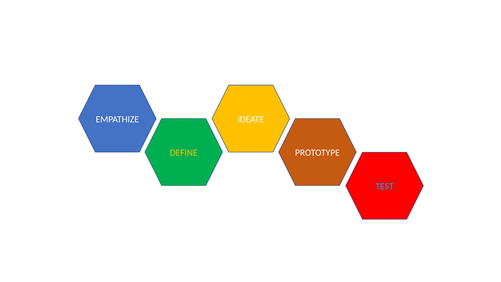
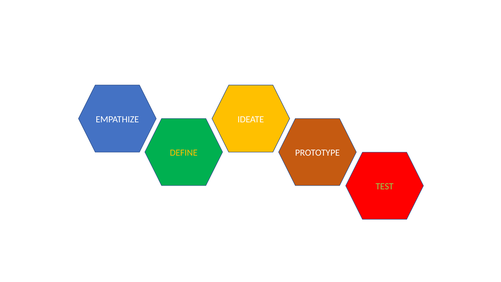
TEST colour: light blue -> light green (385, 186)
